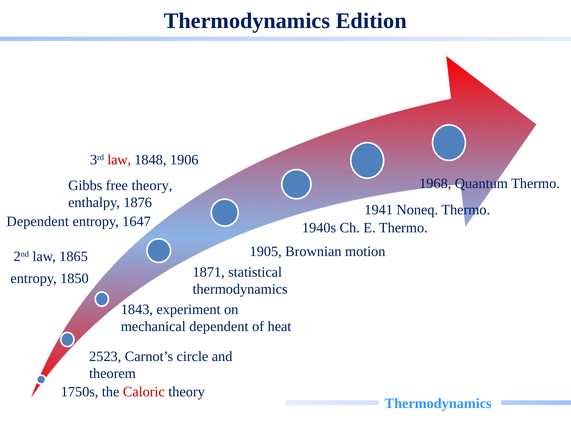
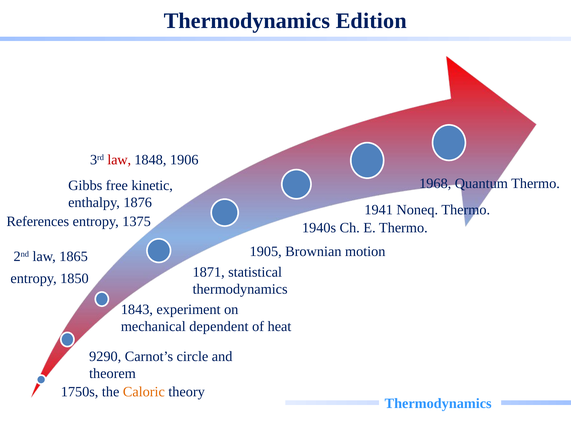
free theory: theory -> kinetic (152, 185)
Dependent: Dependent -> References (38, 222)
1647: 1647 -> 1375 (137, 222)
2523: 2523 -> 9290 (105, 357)
Caloric colour: red -> orange (144, 392)
